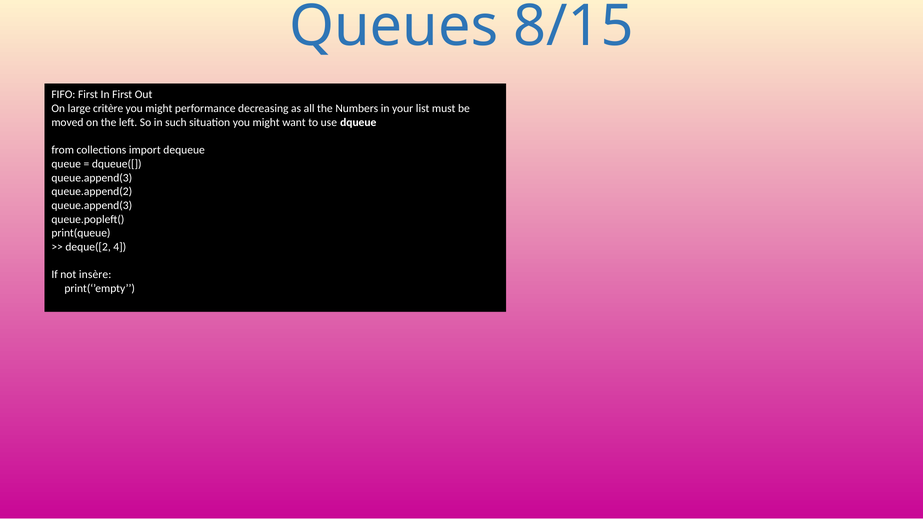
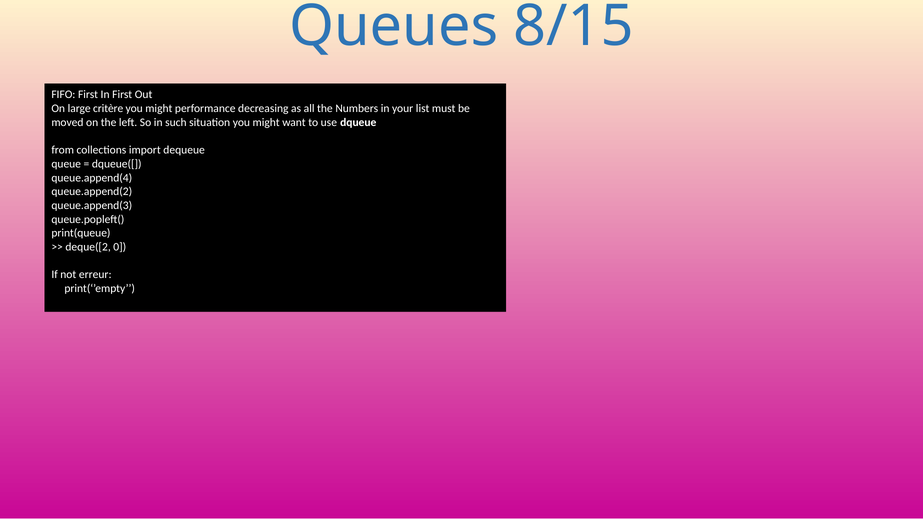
queue.append(3: queue.append(3 -> queue.append(4 (92, 178)
4: 4 -> 0 (120, 247)
insère: insère -> erreur (95, 275)
